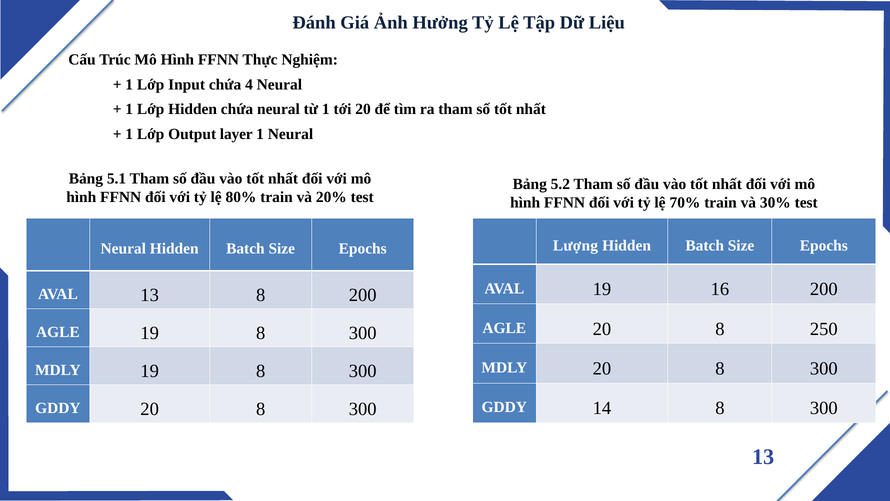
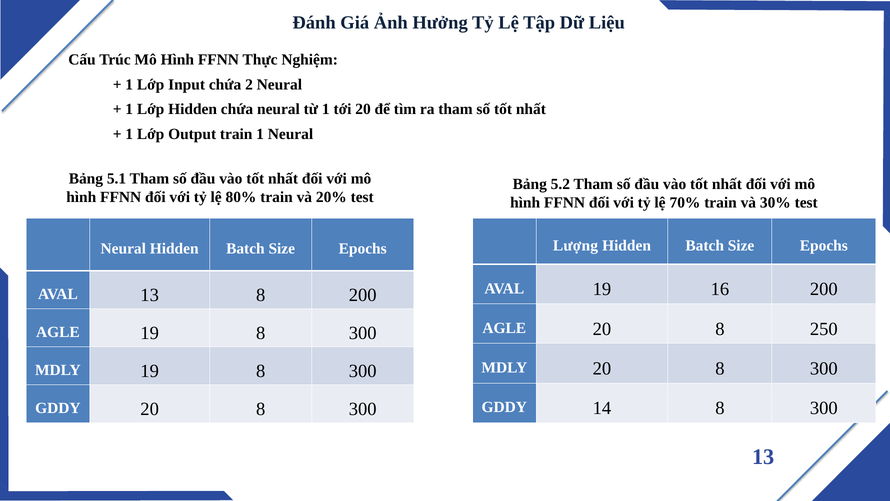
4: 4 -> 2 (249, 85)
Output layer: layer -> train (236, 134)
